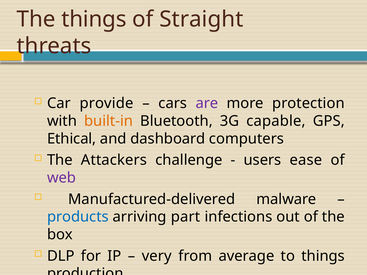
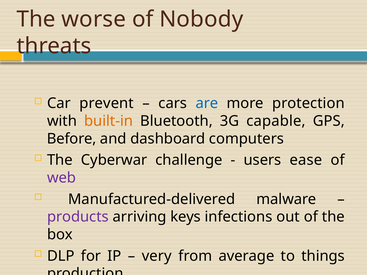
The things: things -> worse (94, 19)
Straight: Straight -> Nobody (201, 19)
provide: provide -> prevent (107, 103)
are colour: purple -> blue (207, 103)
Ethical: Ethical -> Before (72, 139)
Attackers: Attackers -> Cyberwar (114, 160)
products colour: blue -> purple (78, 217)
part: part -> keys (186, 217)
